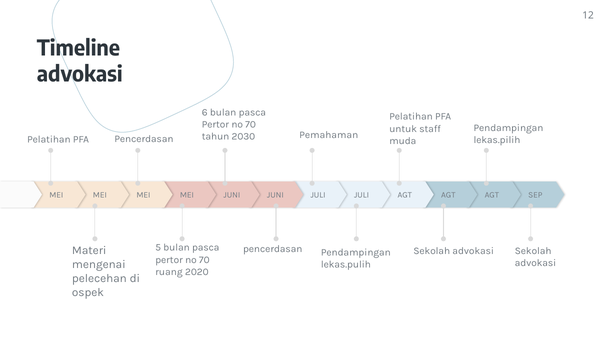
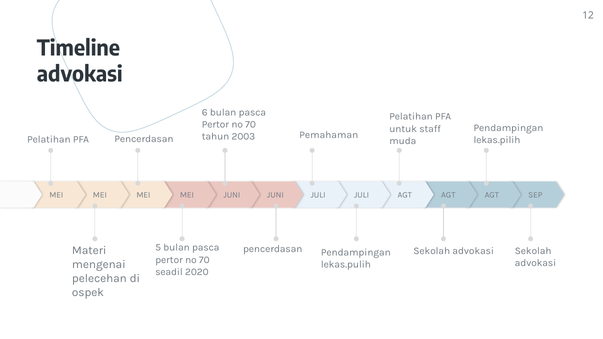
2030: 2030 -> 2003 (243, 137)
ruang: ruang -> seadil (169, 272)
